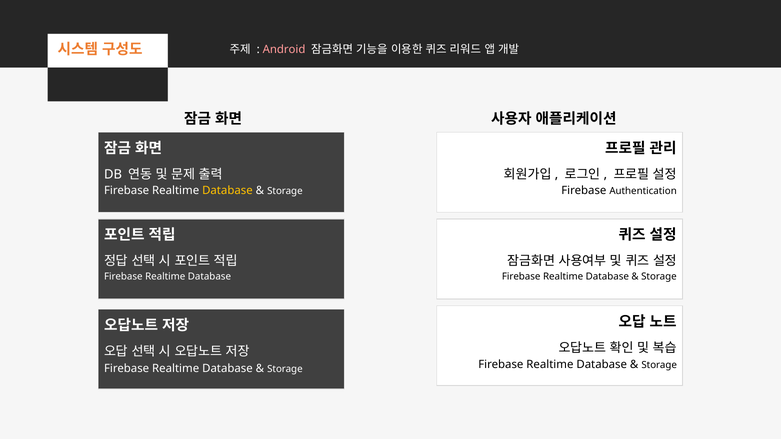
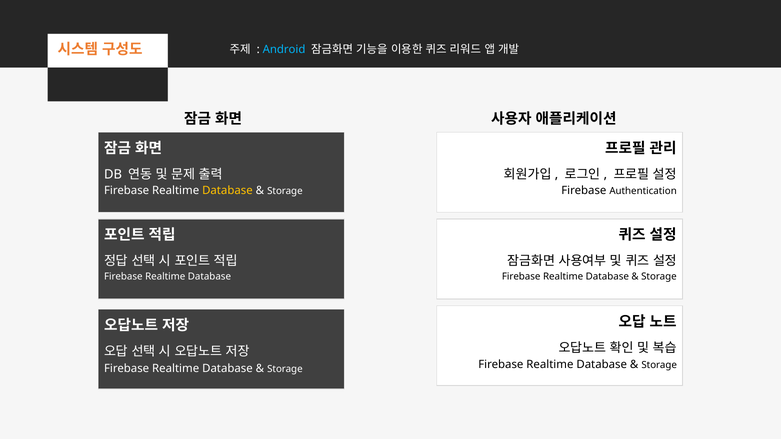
Android colour: pink -> light blue (284, 49)
